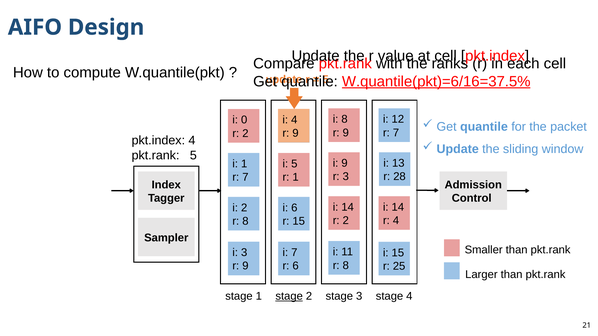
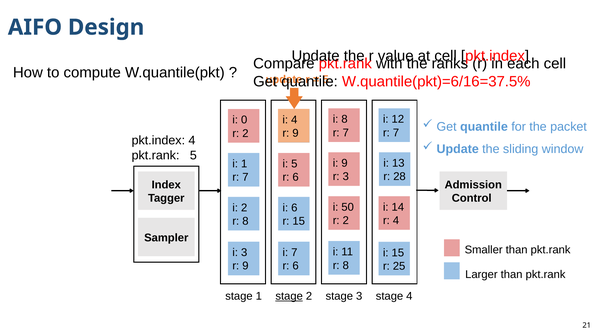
W.quantile(pkt)=6/16=37.5% underline: present -> none (436, 82)
9: 9 -> 7 (346, 133)
1: 1 -> 6 (296, 177)
14: 14 -> 50 (348, 207)
